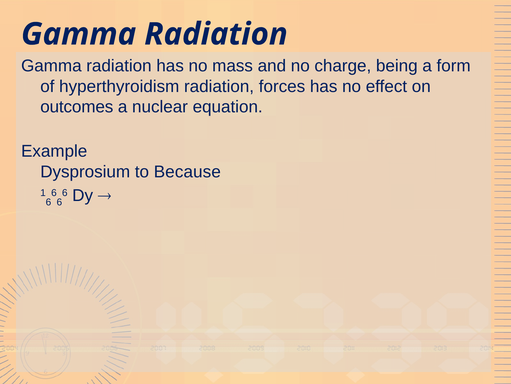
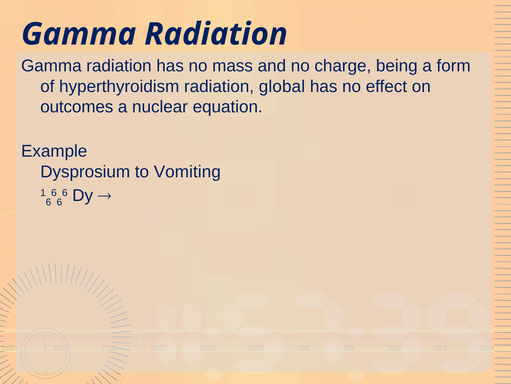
forces: forces -> global (282, 86)
Because: Because -> Vomiting (187, 171)
